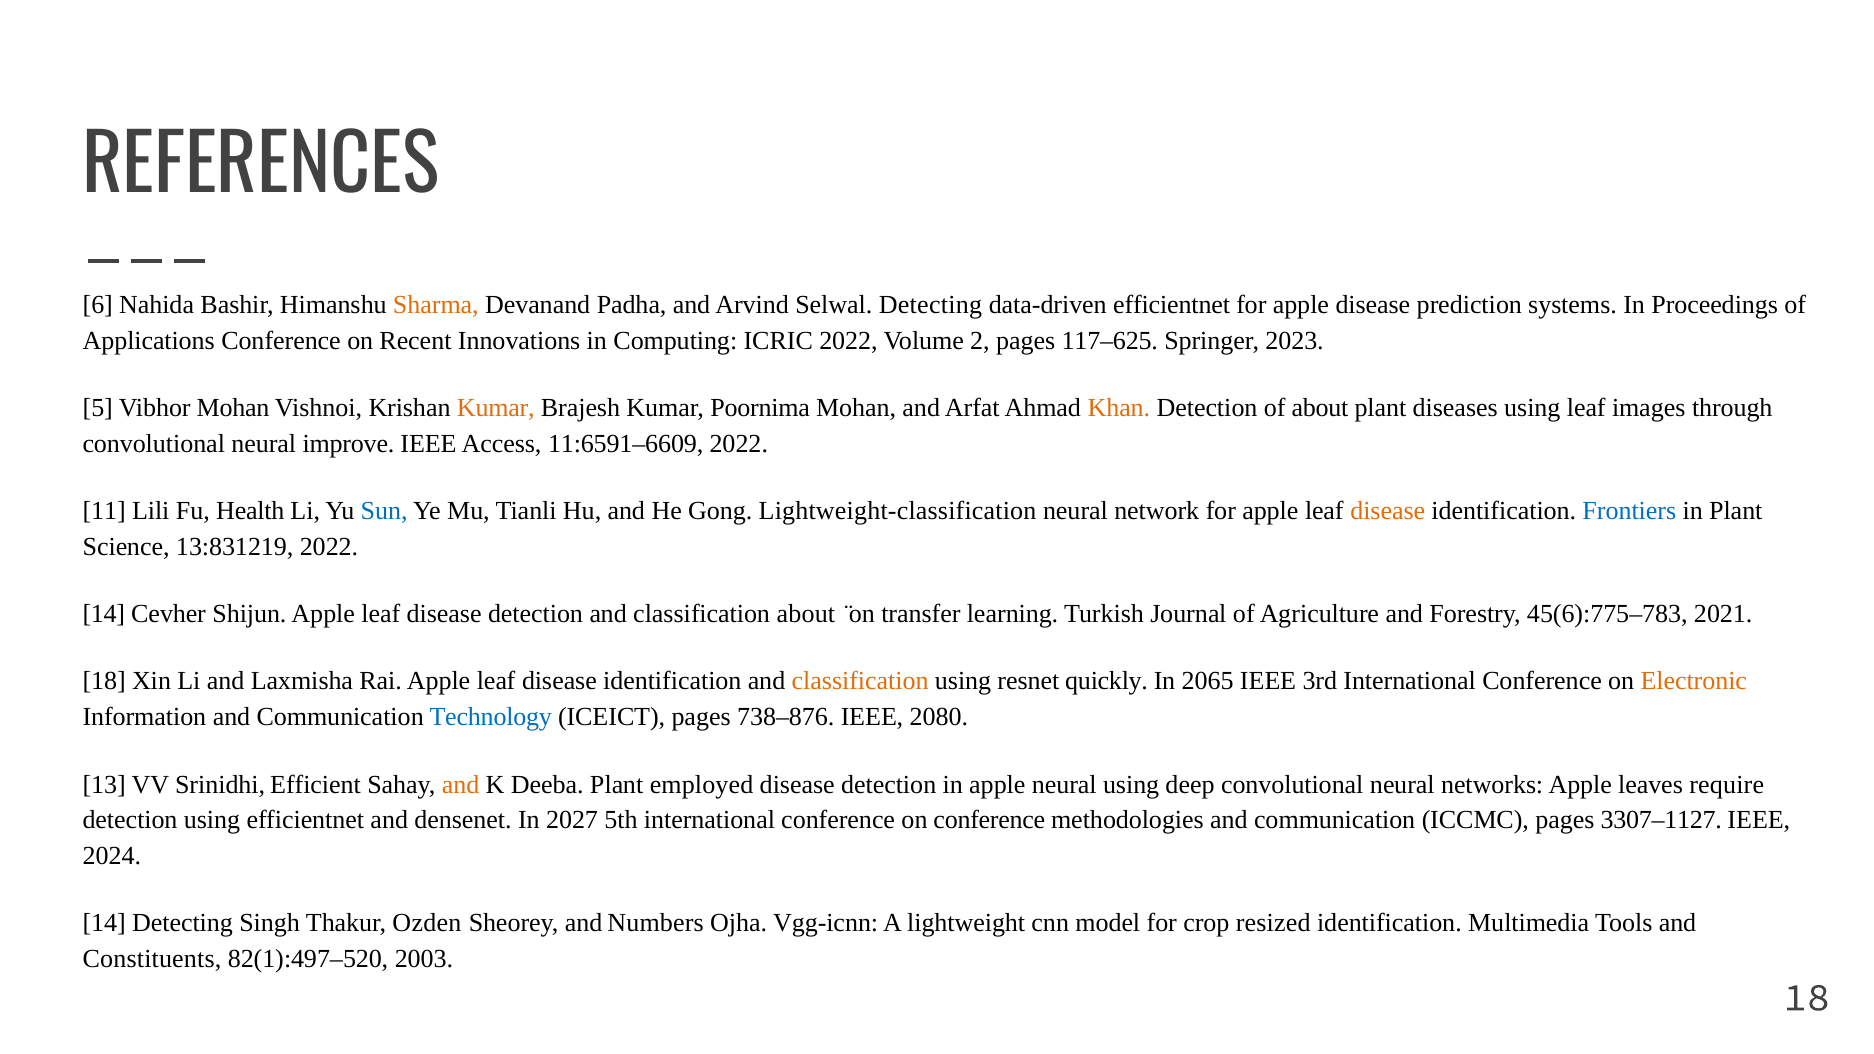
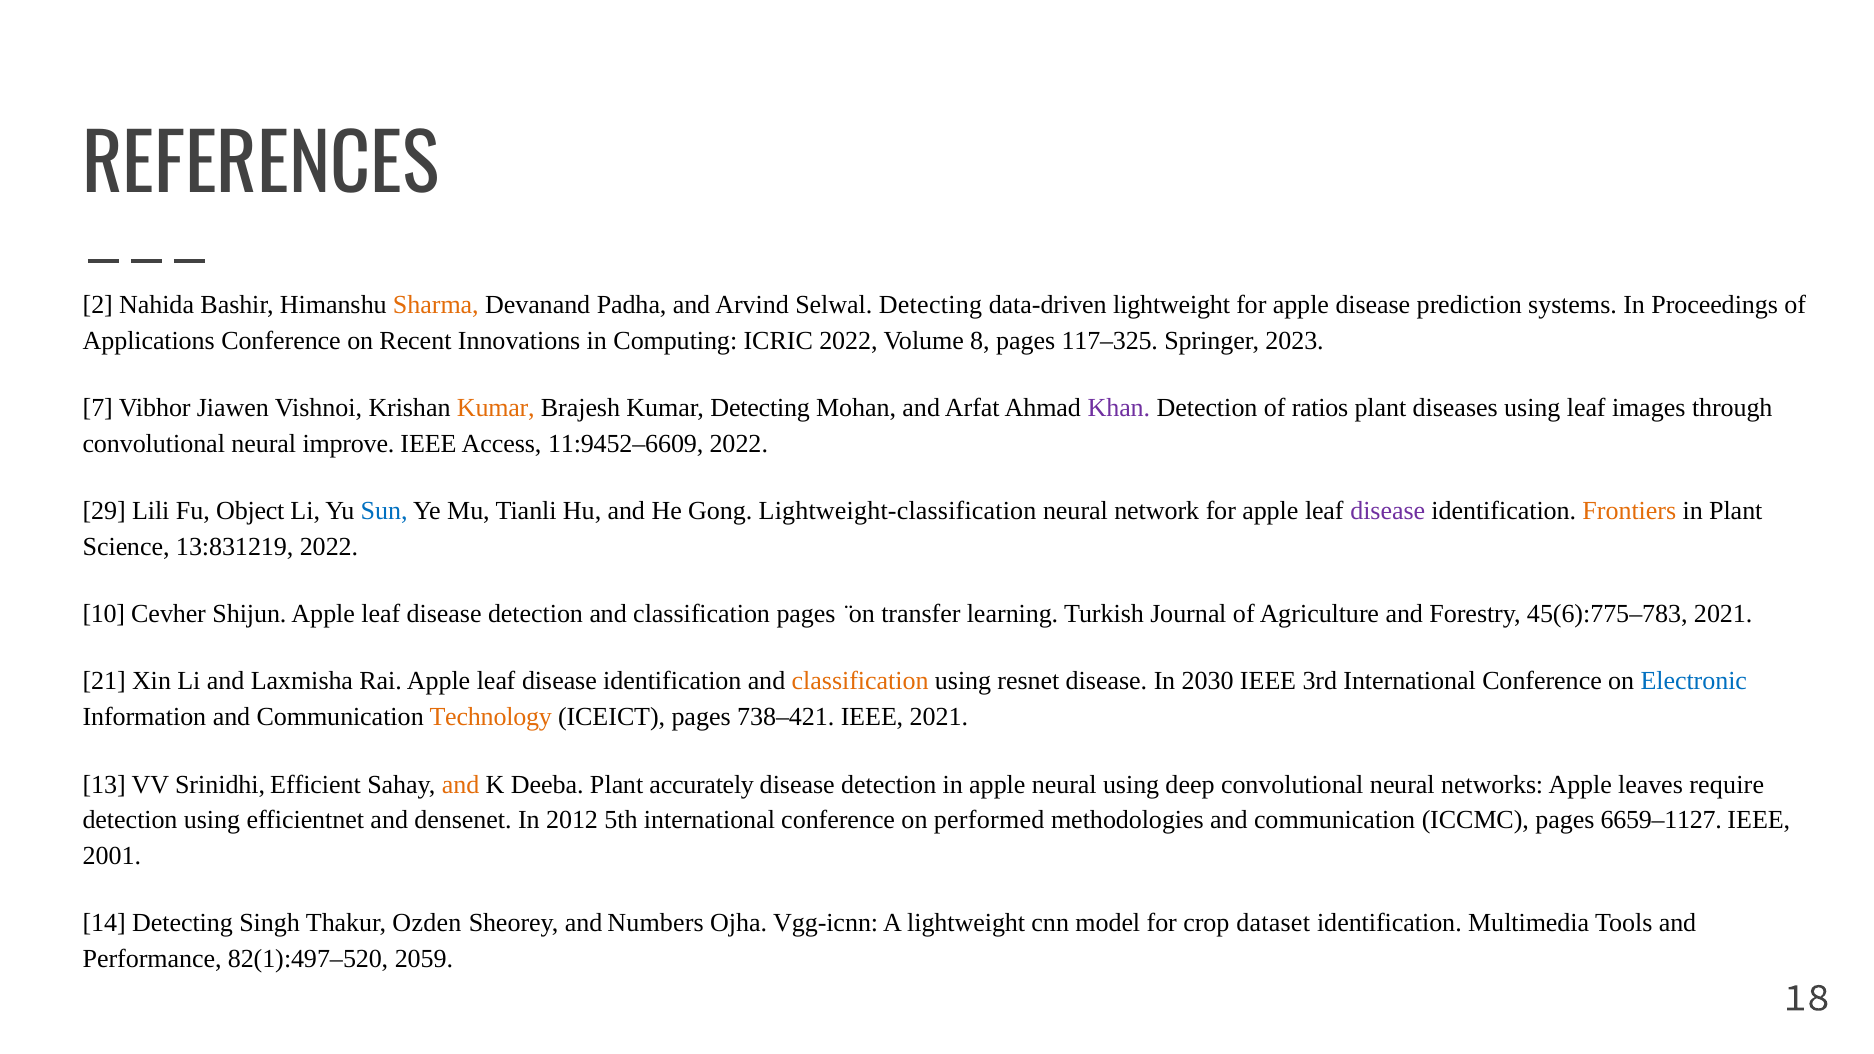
6: 6 -> 2 (98, 305)
data-driven efficientnet: efficientnet -> lightweight (1172, 305)
2: 2 -> 8 (980, 341)
117–625: 117–625 -> 117–325 (1110, 341)
5: 5 -> 7 (98, 408)
Vibhor Mohan: Mohan -> Jiawen (233, 408)
Kumar Poornima: Poornima -> Detecting (760, 408)
Khan colour: orange -> purple (1119, 408)
of about: about -> ratios (1320, 408)
11:6591–6609: 11:6591–6609 -> 11:9452–6609 (626, 444)
11: 11 -> 29 (104, 511)
Health: Health -> Object (250, 511)
disease colour: orange -> purple (1388, 511)
Frontiers colour: blue -> orange (1629, 511)
14: 14 -> 10 (104, 614)
classification about: about -> pages (806, 614)
18: 18 -> 21 (104, 681)
resnet quickly: quickly -> disease (1106, 681)
2065: 2065 -> 2030 (1208, 681)
Electronic colour: orange -> blue (1694, 681)
Technology colour: blue -> orange (491, 717)
738–876: 738–876 -> 738–421 (786, 717)
IEEE 2080: 2080 -> 2021 (939, 717)
employed: employed -> accurately (702, 785)
2027: 2027 -> 2012 (572, 820)
on conference: conference -> performed (989, 820)
3307–1127: 3307–1127 -> 6659–1127 (1661, 820)
2024: 2024 -> 2001 (112, 856)
resized: resized -> dataset (1273, 924)
Constituents: Constituents -> Performance (152, 959)
2003: 2003 -> 2059 (424, 959)
